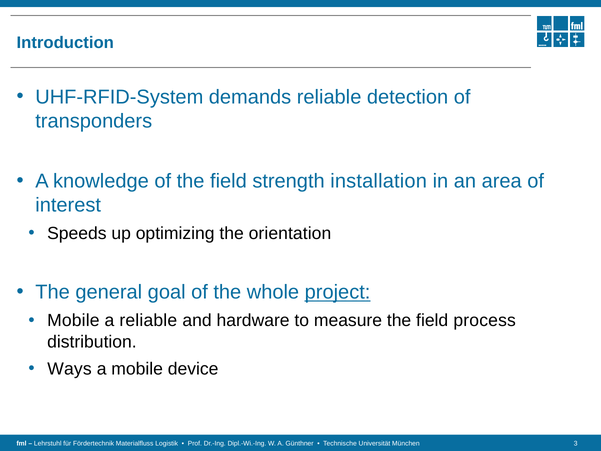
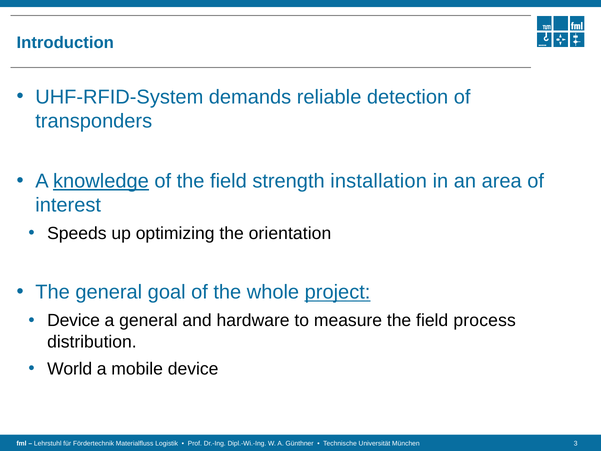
knowledge underline: none -> present (101, 181)
Mobile: Mobile -> Device (74, 321)
a reliable: reliable -> general (148, 321)
Ways: Ways -> World (70, 369)
